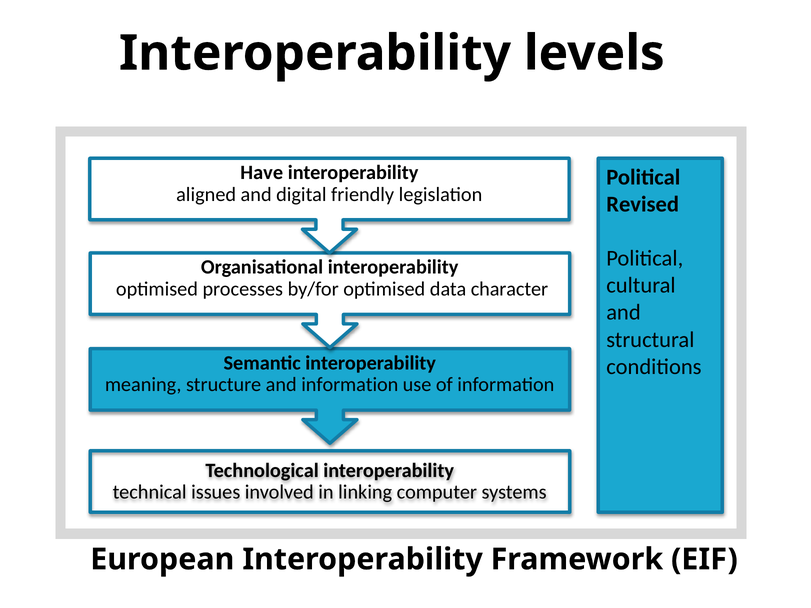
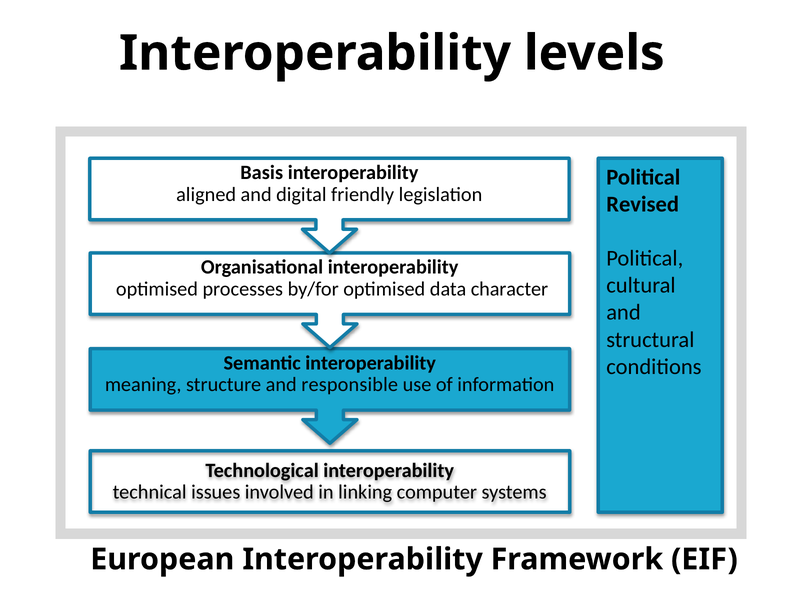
Have: Have -> Basis (262, 173)
and information: information -> responsible (350, 385)
